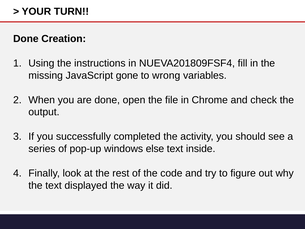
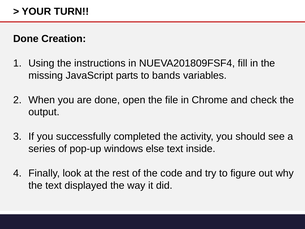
gone: gone -> parts (127, 75)
wrong: wrong -> bands (166, 75)
